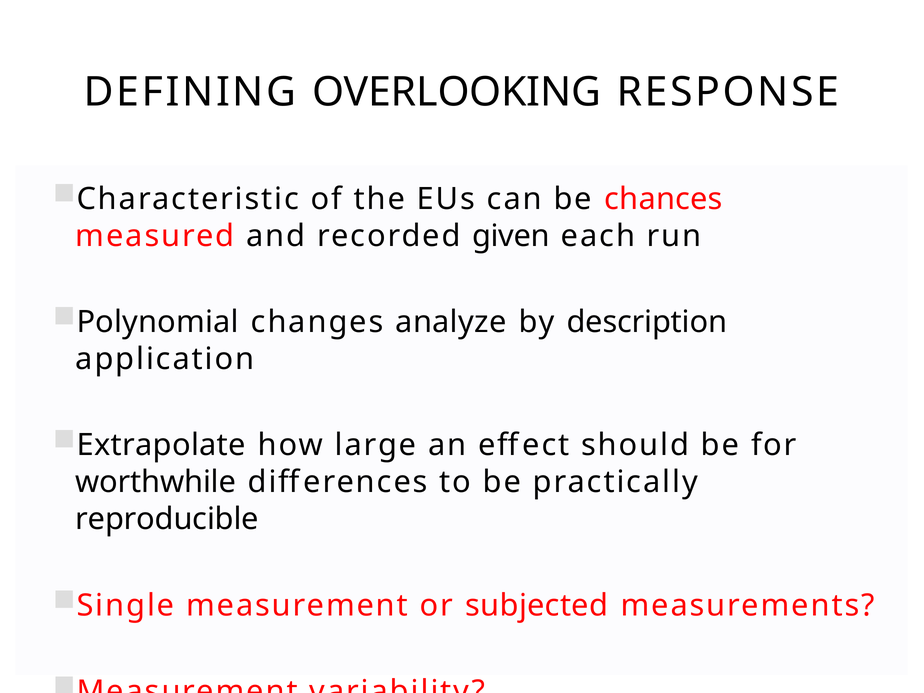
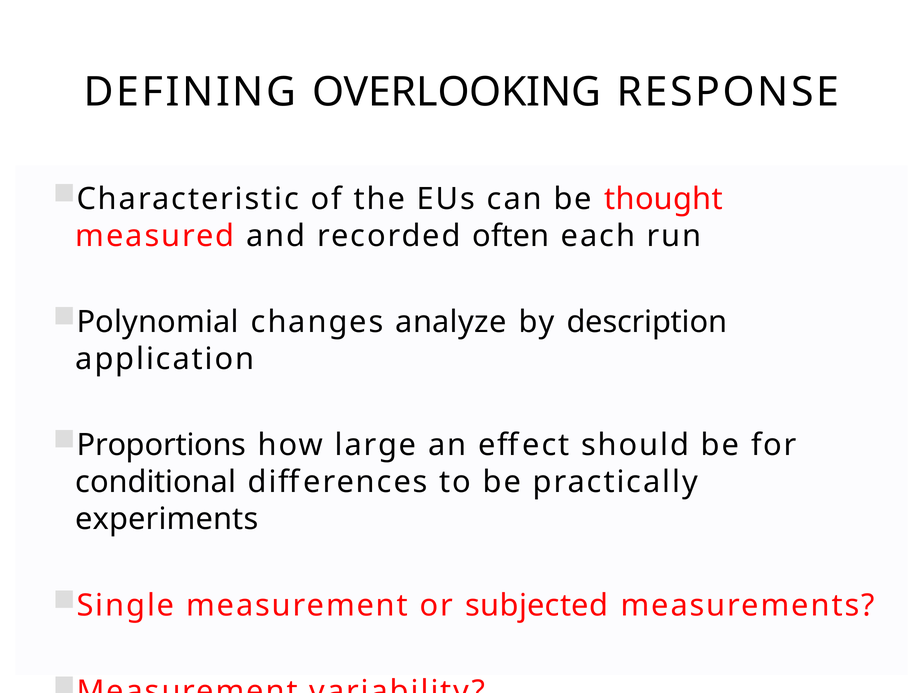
chances: chances -> thought (664, 199)
given: given -> often (511, 236)
Extrapolate: Extrapolate -> Proportions (161, 445)
worthwhile: worthwhile -> conditional (156, 482)
reproducible: reproducible -> experiments (167, 519)
